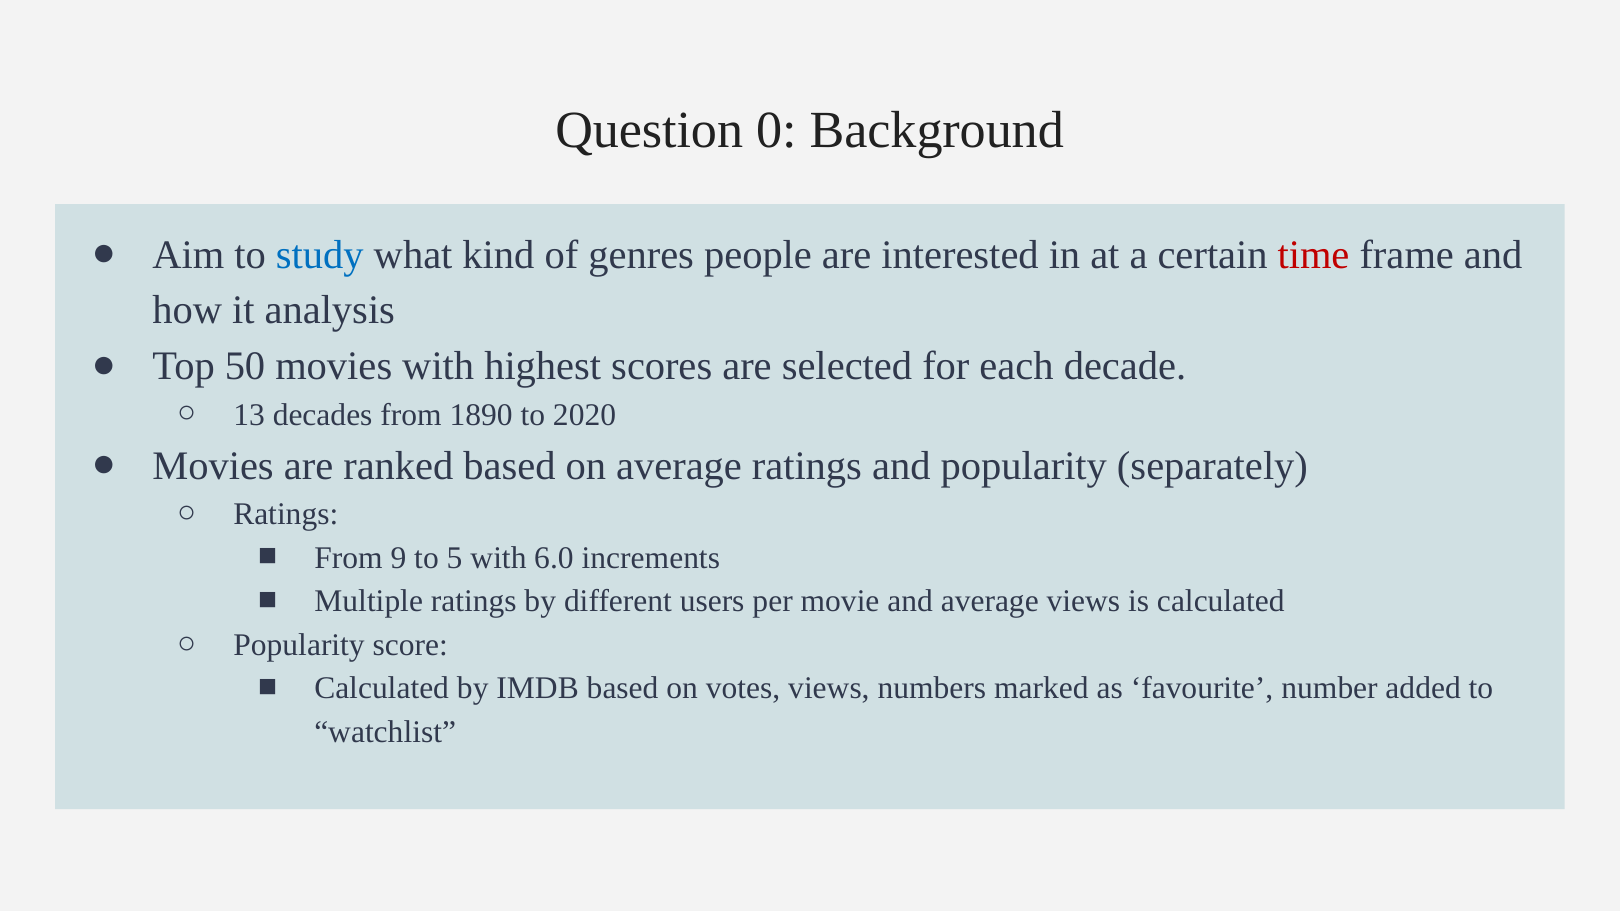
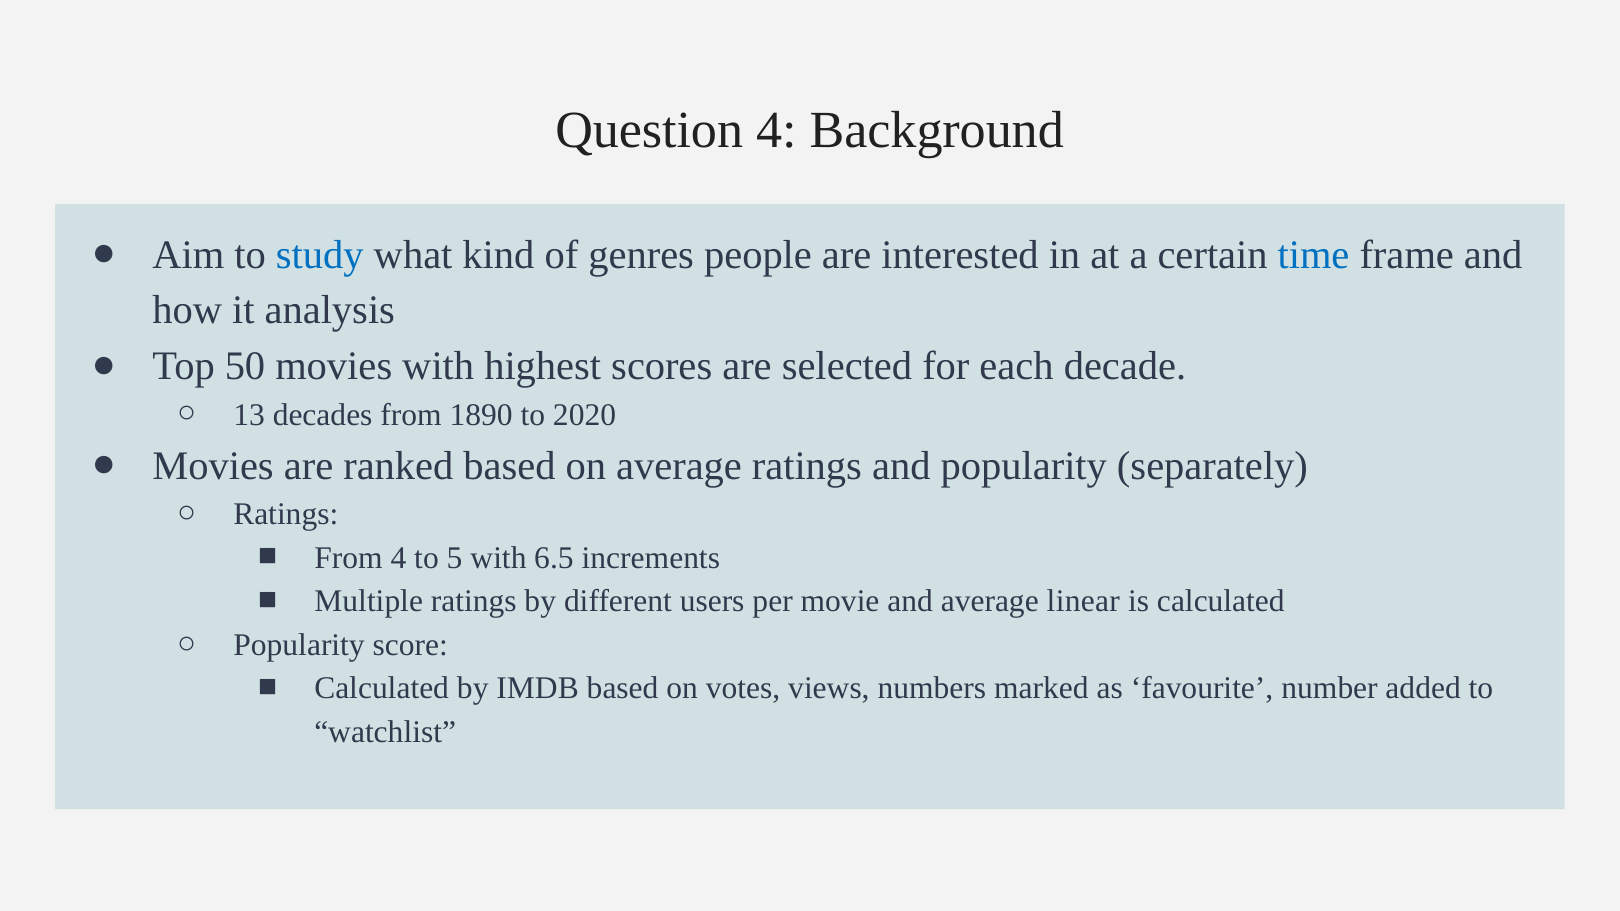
Question 0: 0 -> 4 (776, 130)
time colour: red -> blue (1314, 255)
From 9: 9 -> 4 (398, 558)
6.0: 6.0 -> 6.5 (554, 558)
average views: views -> linear (1083, 601)
